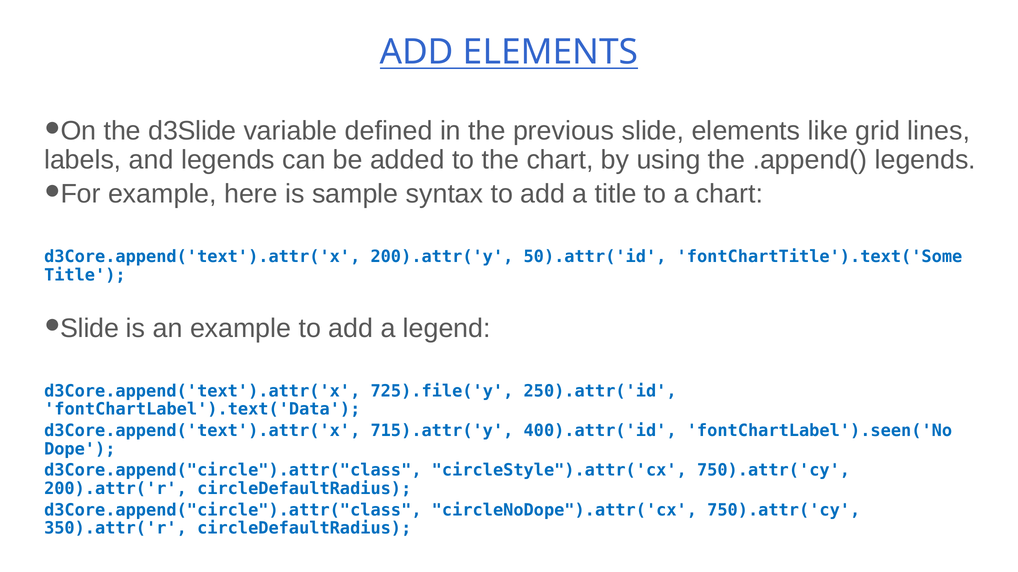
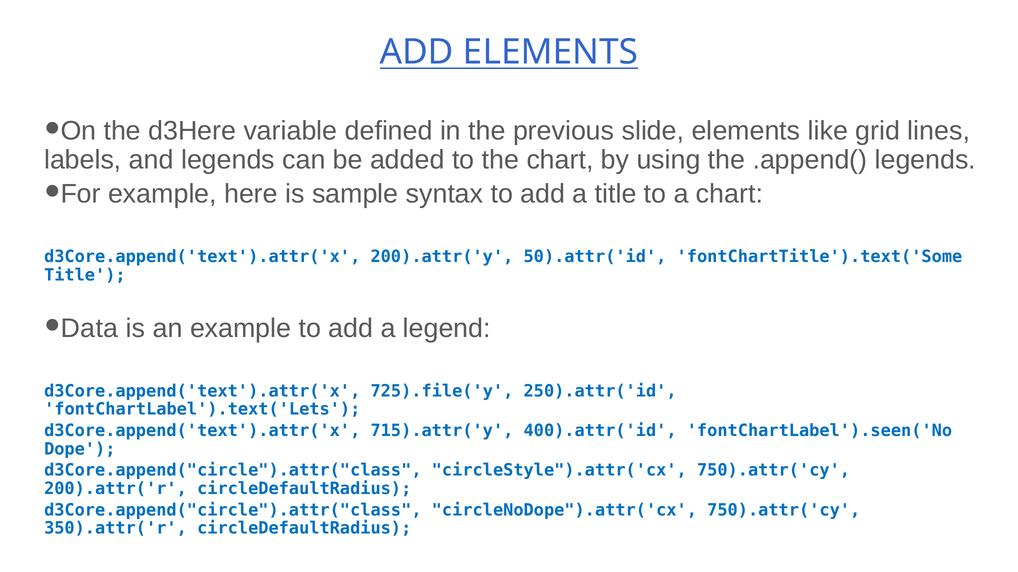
d3Slide: d3Slide -> d3Here (192, 131)
Slide: Slide -> Data (89, 329)
fontChartLabel').text('Data: fontChartLabel').text('Data -> fontChartLabel').text('Lets (202, 410)
